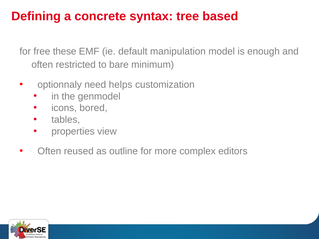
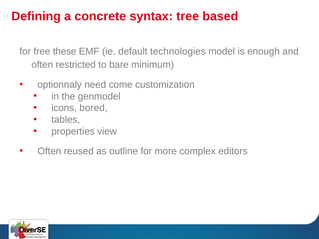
manipulation: manipulation -> technologies (178, 52)
helps: helps -> come (121, 85)
